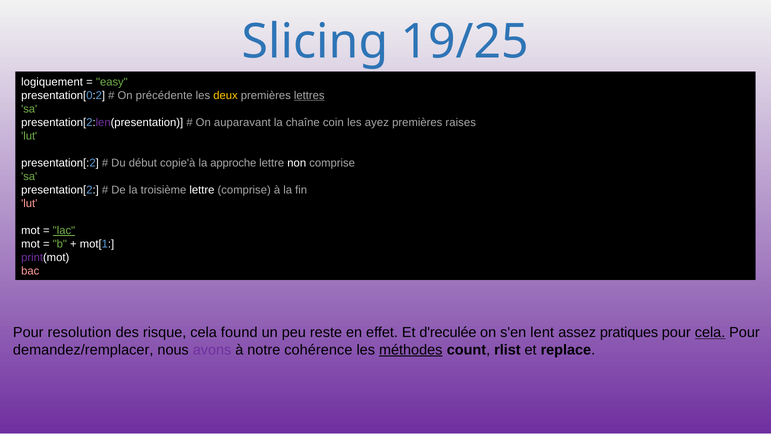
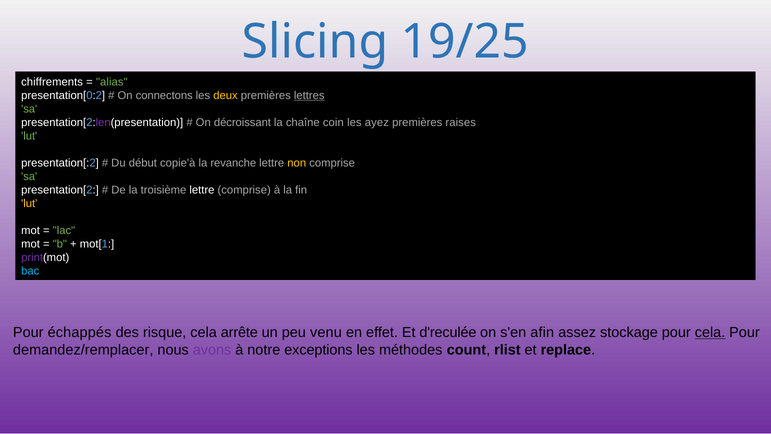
logiquement: logiquement -> chiffrements (52, 82)
easy: easy -> alias (112, 82)
précédente: précédente -> connectons (164, 95)
auparavant: auparavant -> décroissant (242, 122)
approche: approche -> revanche (233, 163)
non colour: white -> yellow (297, 163)
lut colour: pink -> yellow (29, 203)
lac underline: present -> none (64, 230)
bac colour: pink -> light blue (30, 271)
resolution: resolution -> échappés (80, 332)
found: found -> arrête (239, 332)
reste: reste -> venu (326, 332)
lent: lent -> afin (542, 332)
pratiques: pratiques -> stockage (629, 332)
cohérence: cohérence -> exceptions (318, 350)
méthodes underline: present -> none (411, 350)
